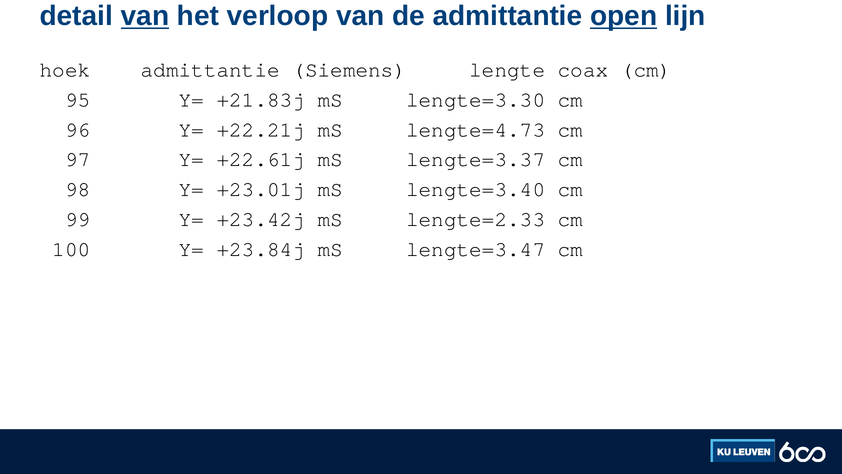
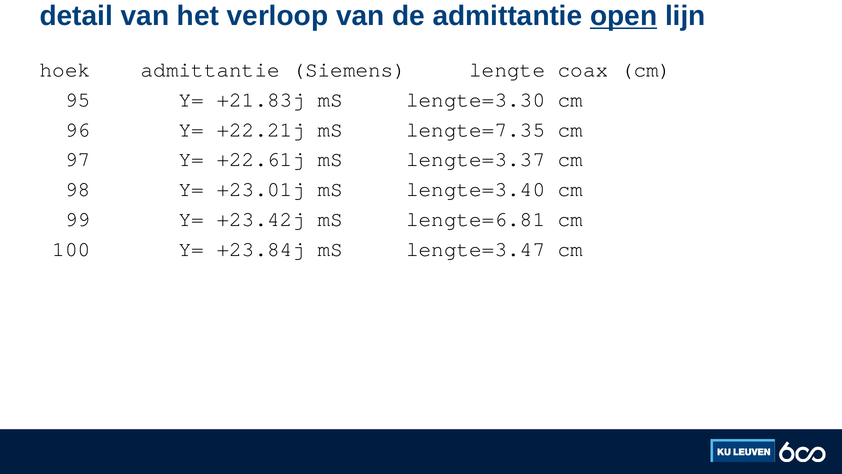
van underline: present -> none (145, 16)
lengte=4.73: lengte=4.73 -> lengte=7.35 (476, 130)
lengte=2.33: lengte=2.33 -> lengte=6.81 (476, 219)
